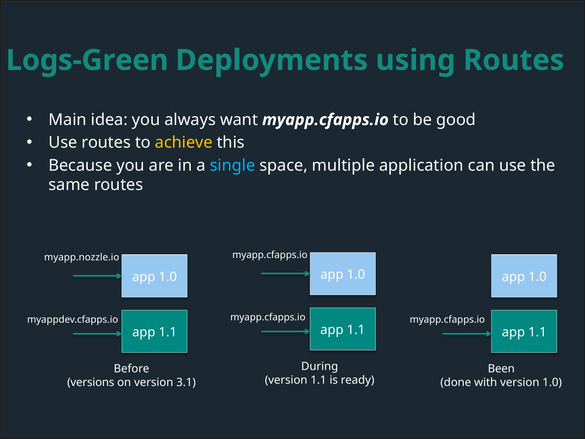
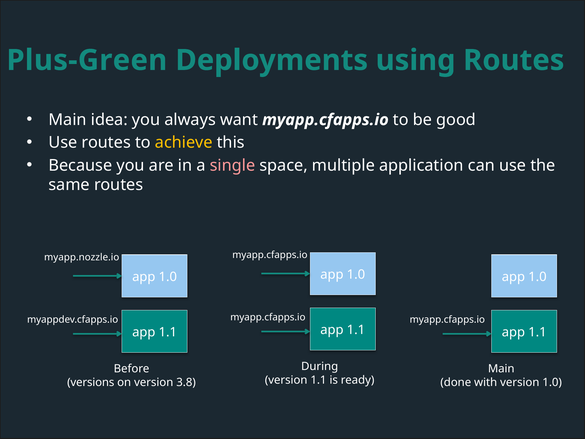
Logs-Green: Logs-Green -> Plus-Green (87, 60)
single colour: light blue -> pink (232, 165)
Been: Been -> Main (501, 369)
3.1: 3.1 -> 3.8 (186, 382)
